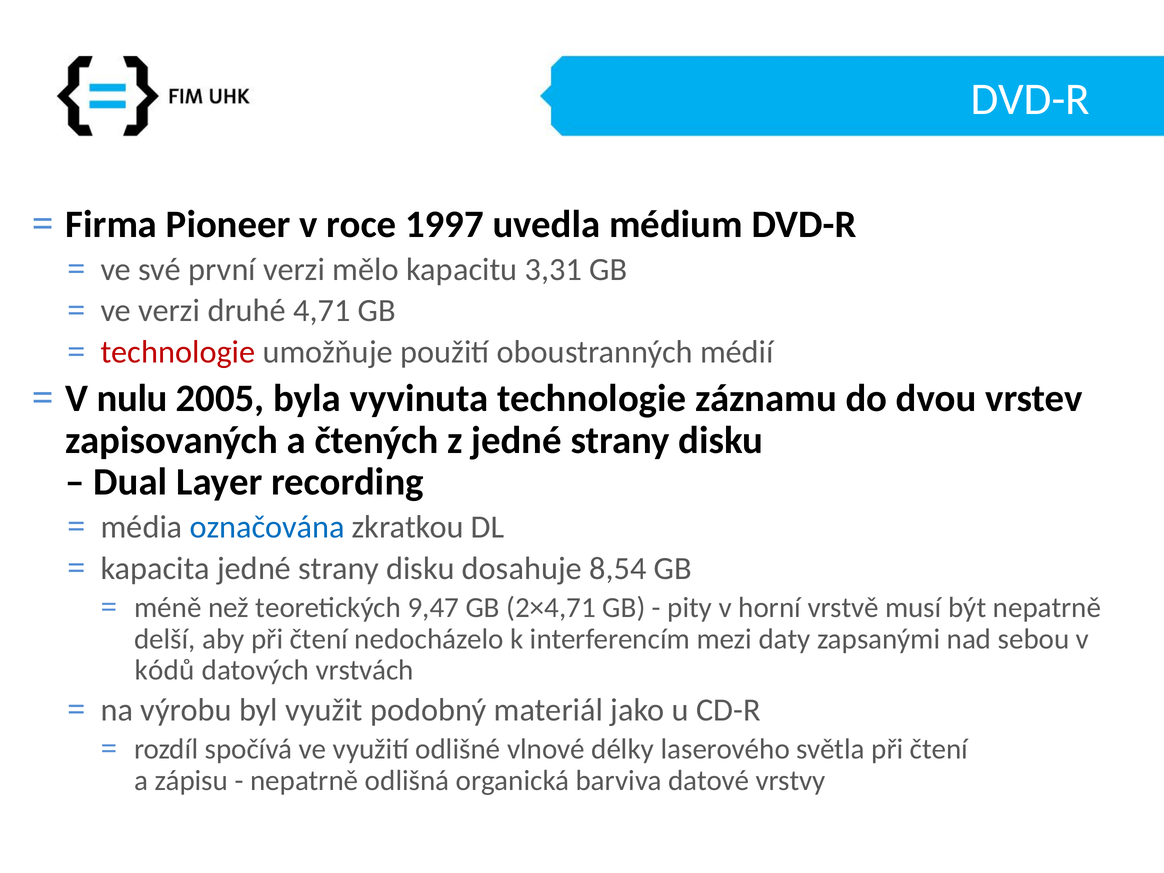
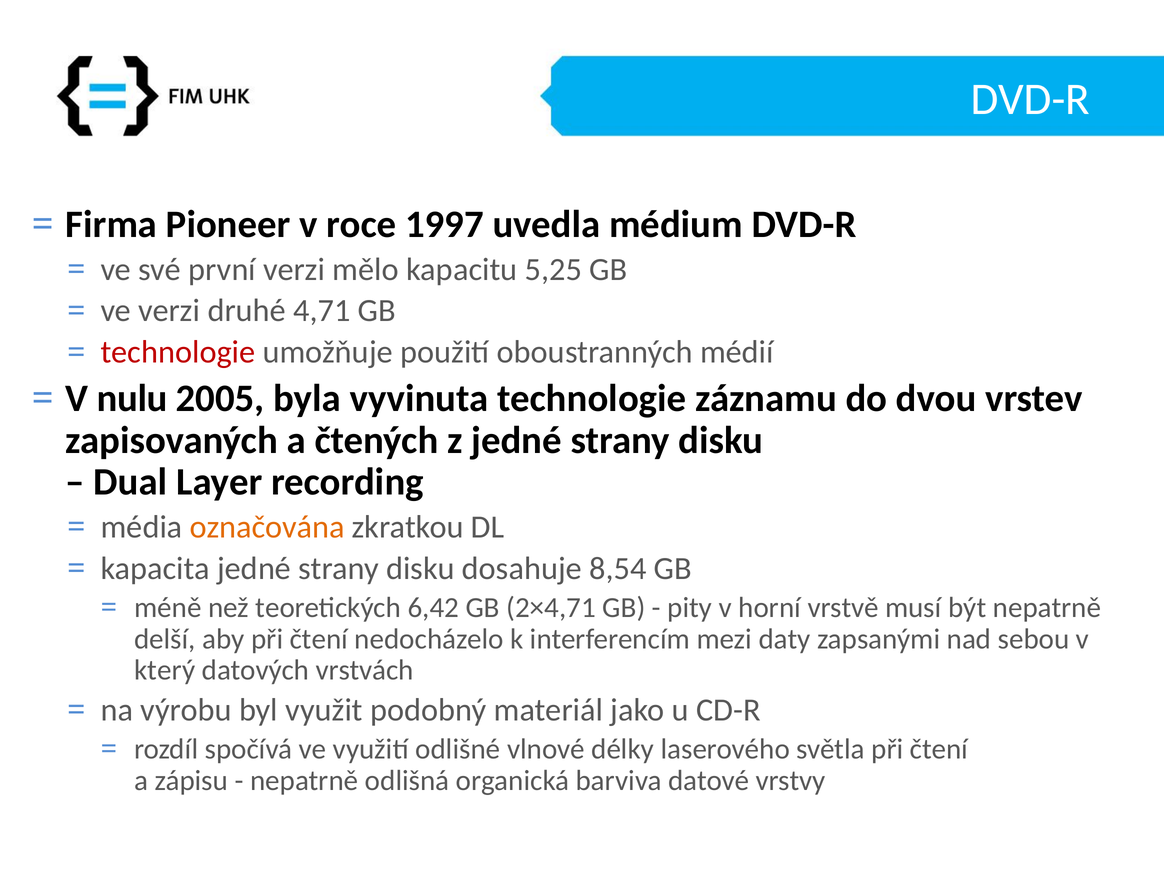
3,31: 3,31 -> 5,25 (553, 269)
označována colour: blue -> orange (267, 527)
9,47: 9,47 -> 6,42 (433, 607)
kódů: kódů -> který (165, 670)
